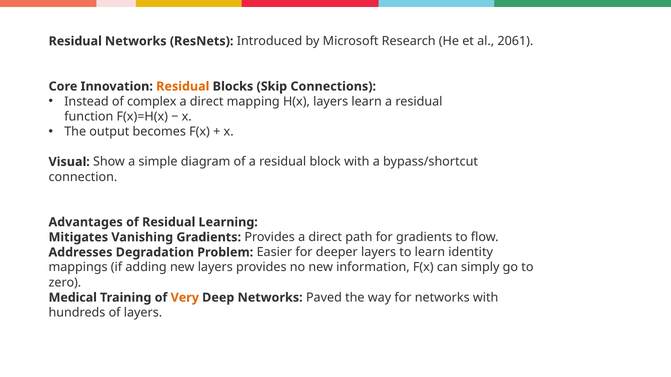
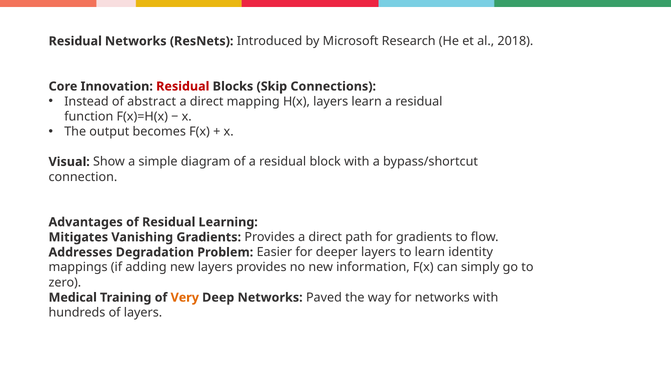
2061: 2061 -> 2018 (515, 41)
Residual colour: orange -> red (183, 86)
complex: complex -> abstract (152, 102)
